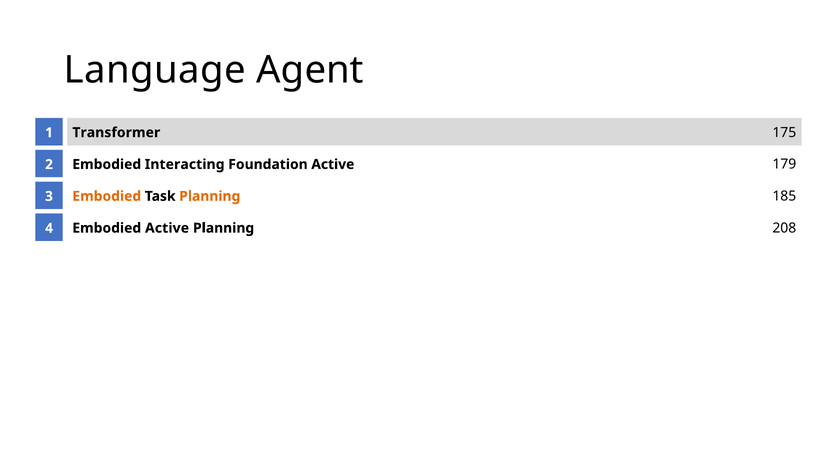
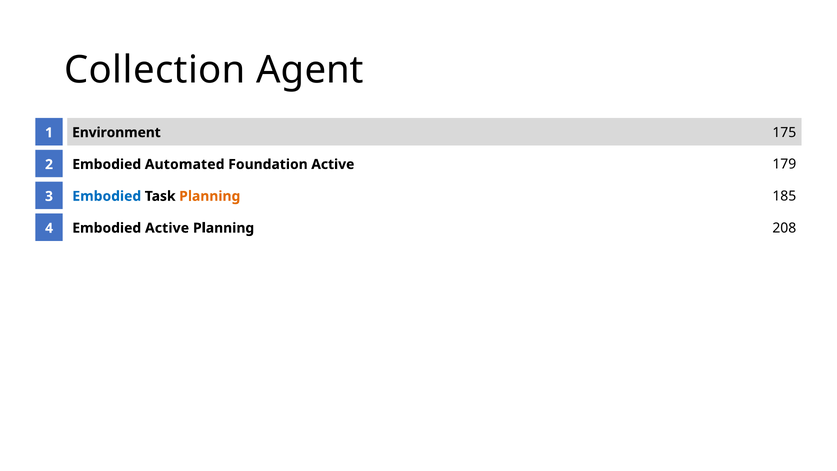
Language: Language -> Collection (155, 70)
Transformer: Transformer -> Environment (116, 132)
Interacting: Interacting -> Automated (185, 164)
Embodied colour: orange -> blue (107, 196)
